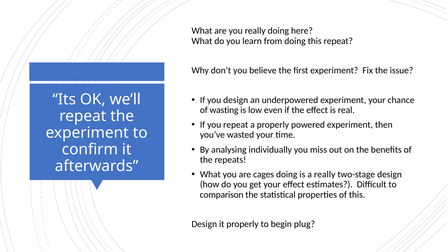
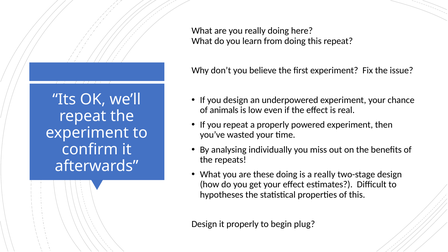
wasting: wasting -> animals (224, 110)
cages: cages -> these (264, 174)
comparison: comparison -> hypotheses (222, 195)
